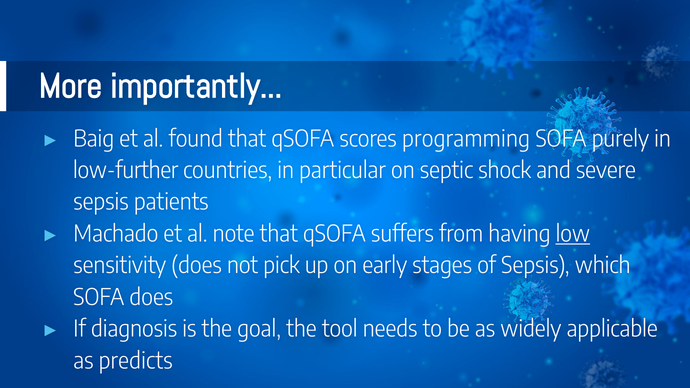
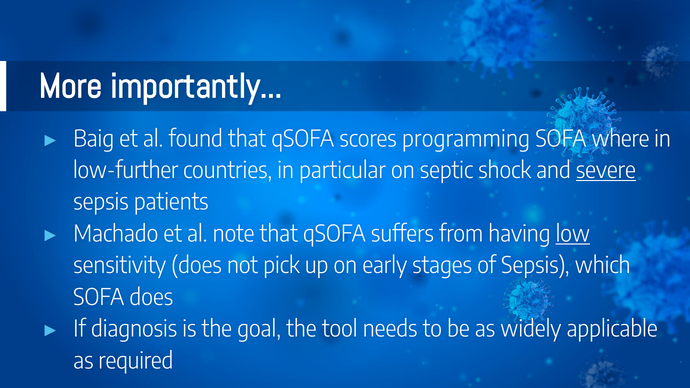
purely: purely -> where (621, 139)
severe underline: none -> present (606, 171)
predicts: predicts -> required (136, 361)
